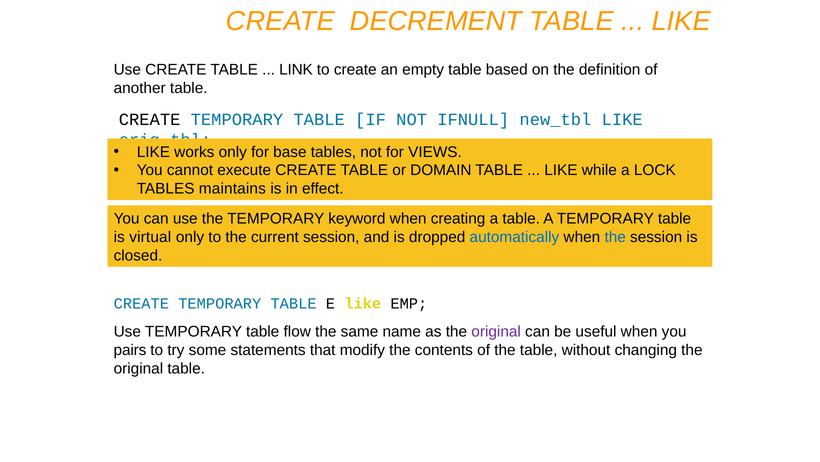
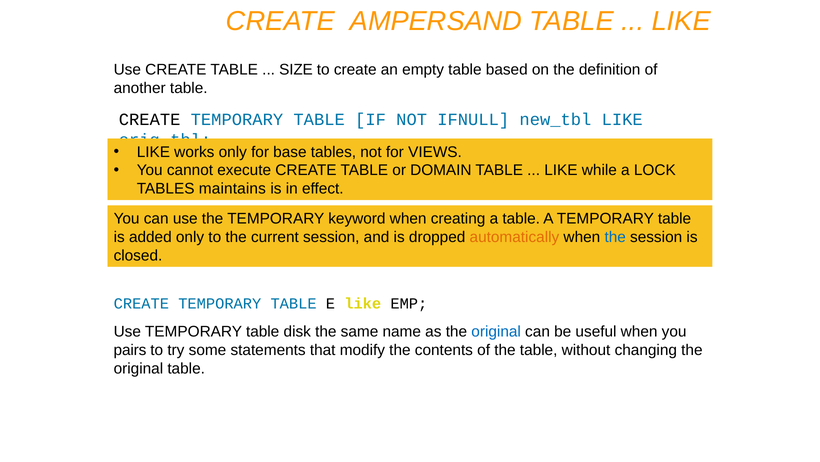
DECREMENT: DECREMENT -> AMPERSAND (436, 21)
LINK: LINK -> SIZE (296, 70)
virtual: virtual -> added (150, 237)
automatically colour: blue -> orange (514, 237)
flow: flow -> disk (297, 331)
original colour: purple -> blue (496, 331)
